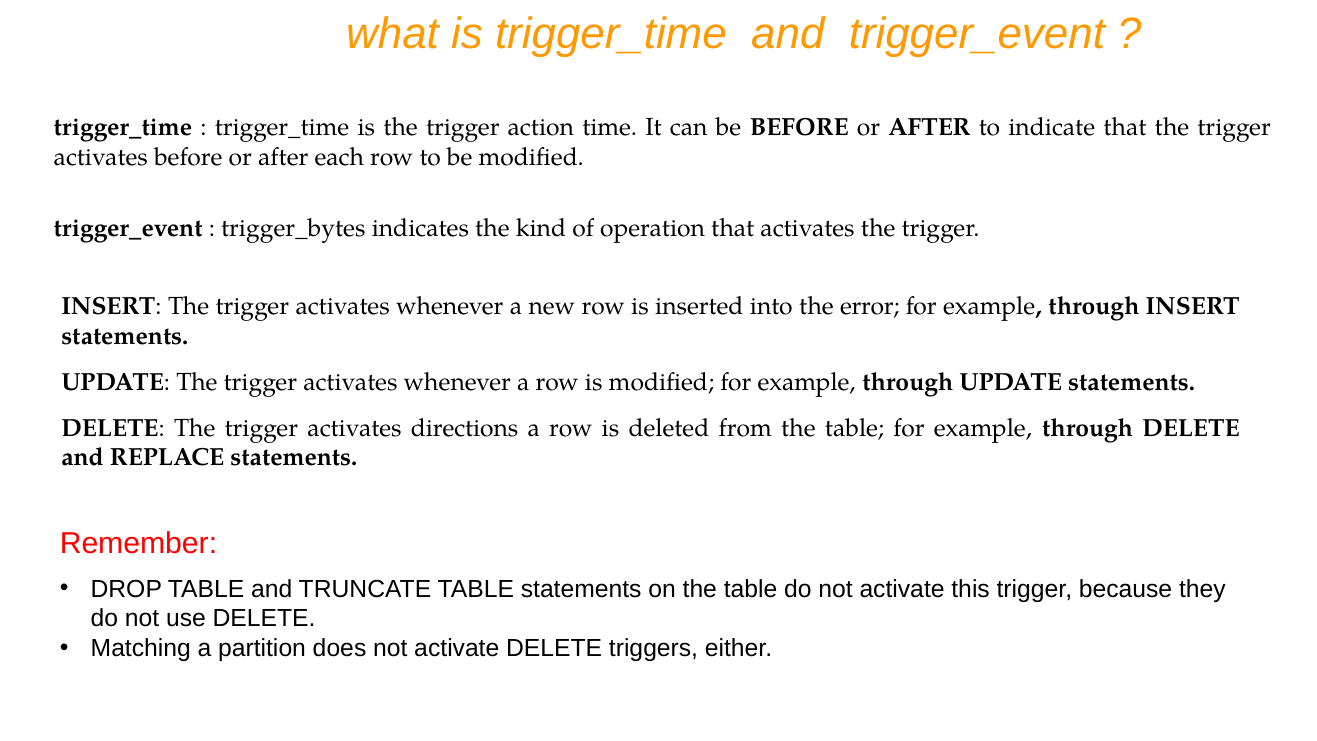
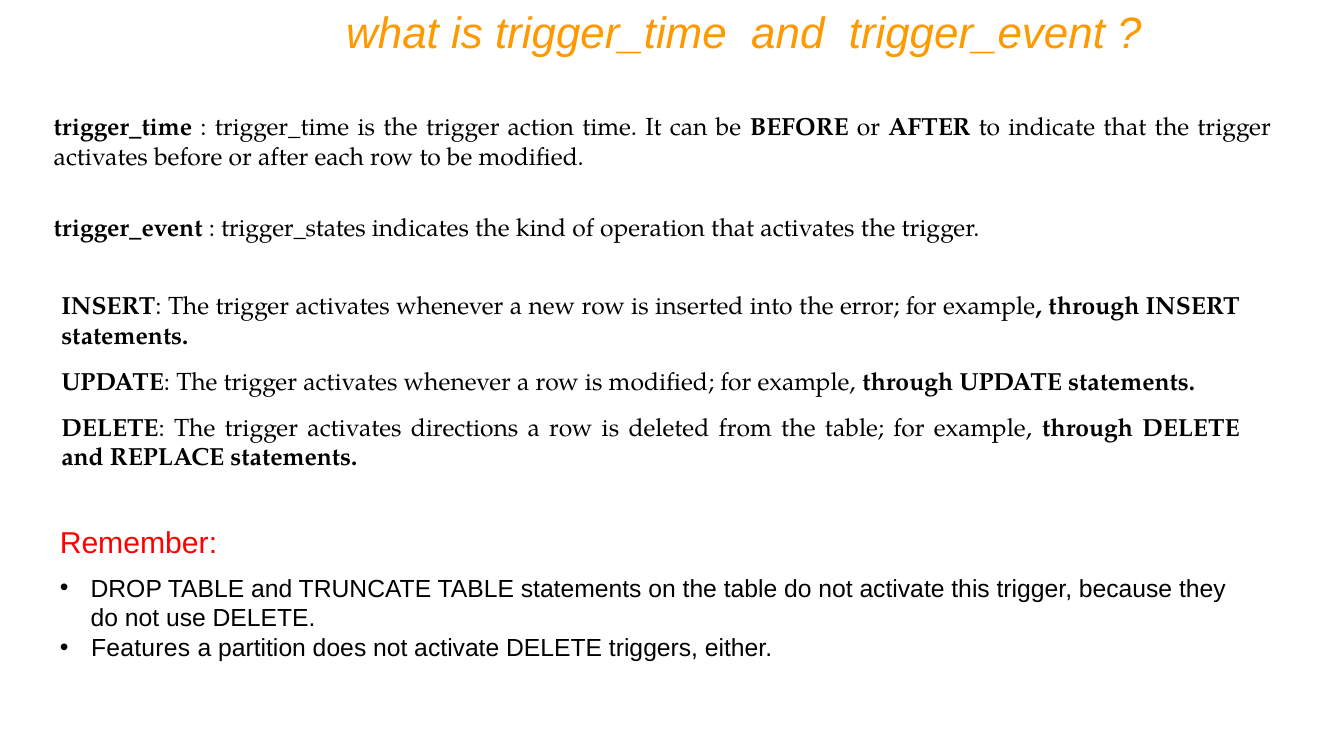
trigger_bytes: trigger_bytes -> trigger_states (293, 228)
Matching: Matching -> Features (141, 648)
